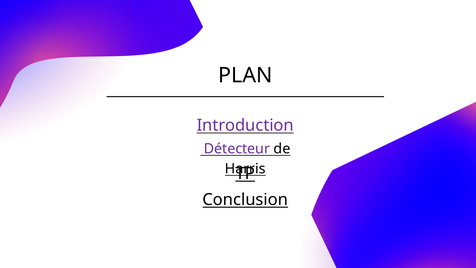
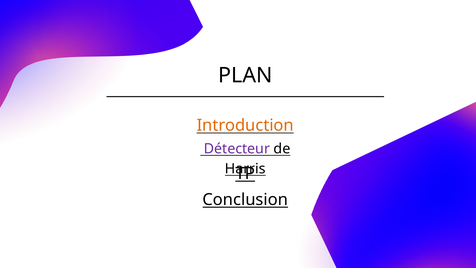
Introduction colour: purple -> orange (245, 125)
